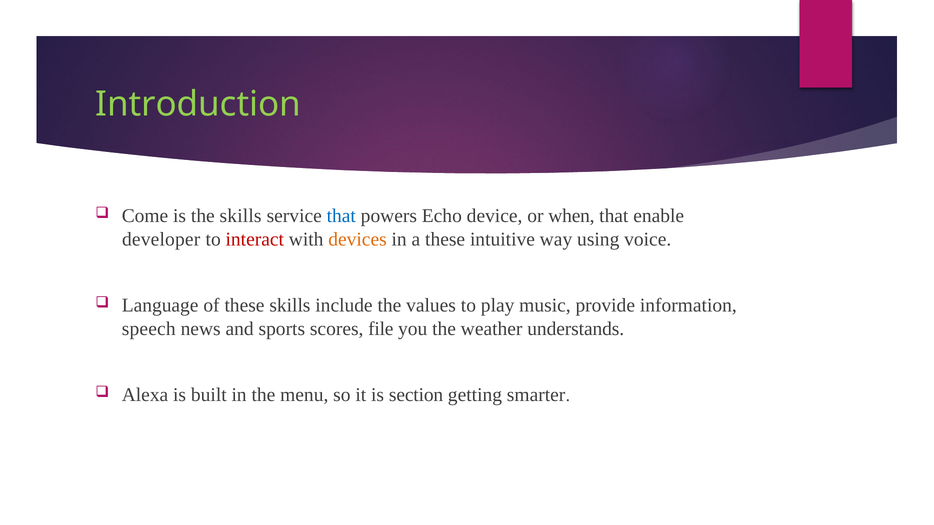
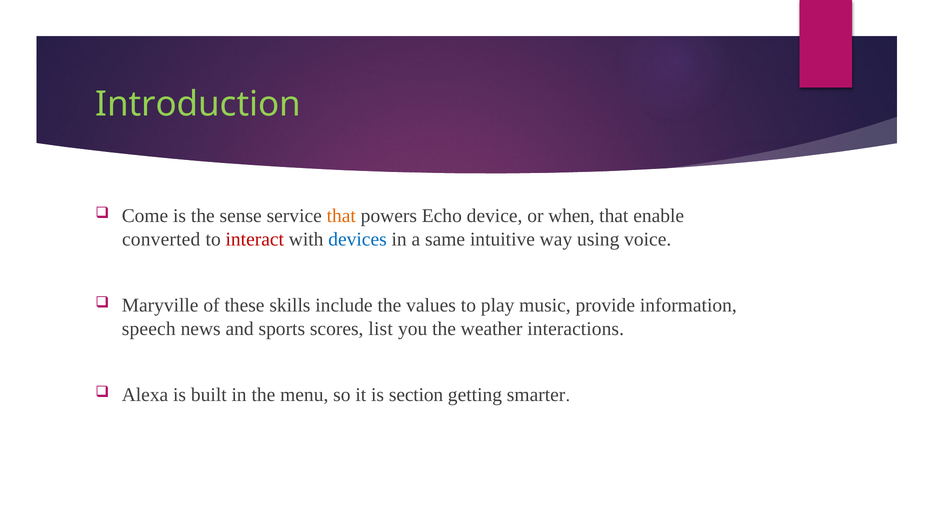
the skills: skills -> sense (241, 216)
that colour: blue -> orange (341, 216)
developer: developer -> converted (161, 239)
devices colour: orange -> blue (358, 239)
a these: these -> same (445, 239)
Language: Language -> Maryville (160, 306)
file: file -> list (381, 329)
understands: understands -> interactions (576, 329)
